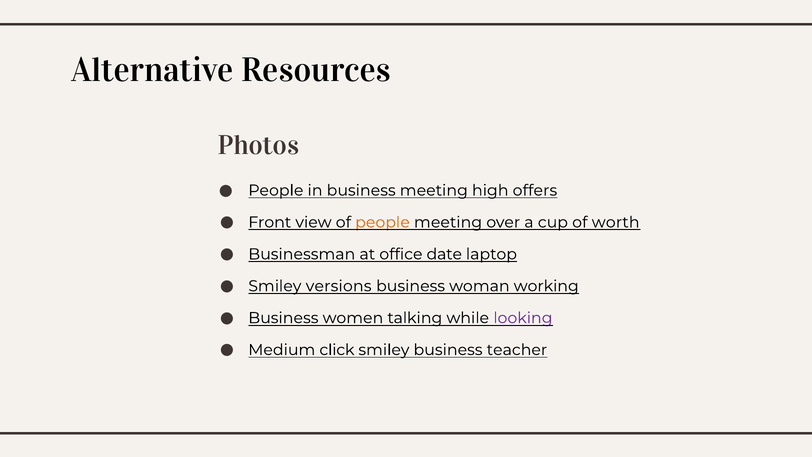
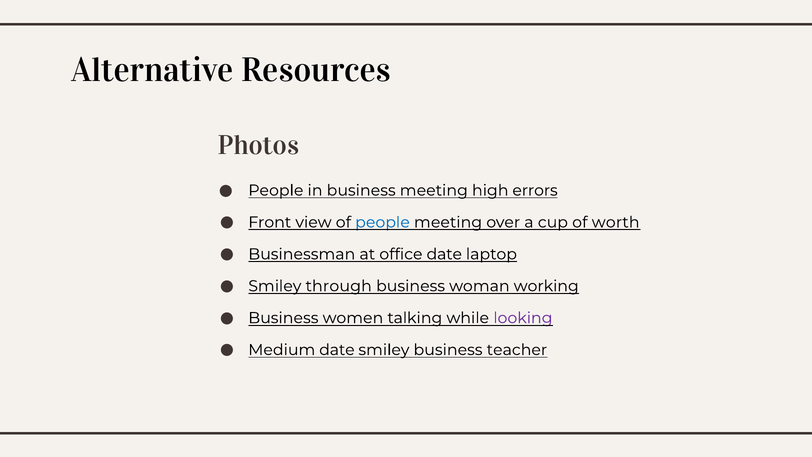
offers: offers -> errors (535, 190)
people colour: orange -> blue (382, 222)
versions: versions -> through (339, 286)
Medium click: click -> date (337, 350)
